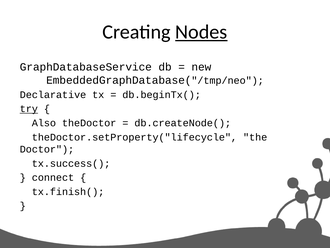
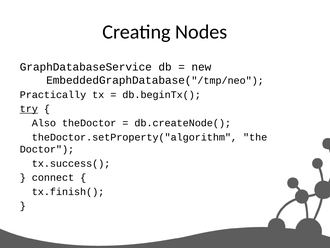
Nodes underline: present -> none (201, 32)
Declarative: Declarative -> Practically (53, 95)
theDoctor.setProperty("lifecycle: theDoctor.setProperty("lifecycle -> theDoctor.setProperty("algorithm (134, 137)
